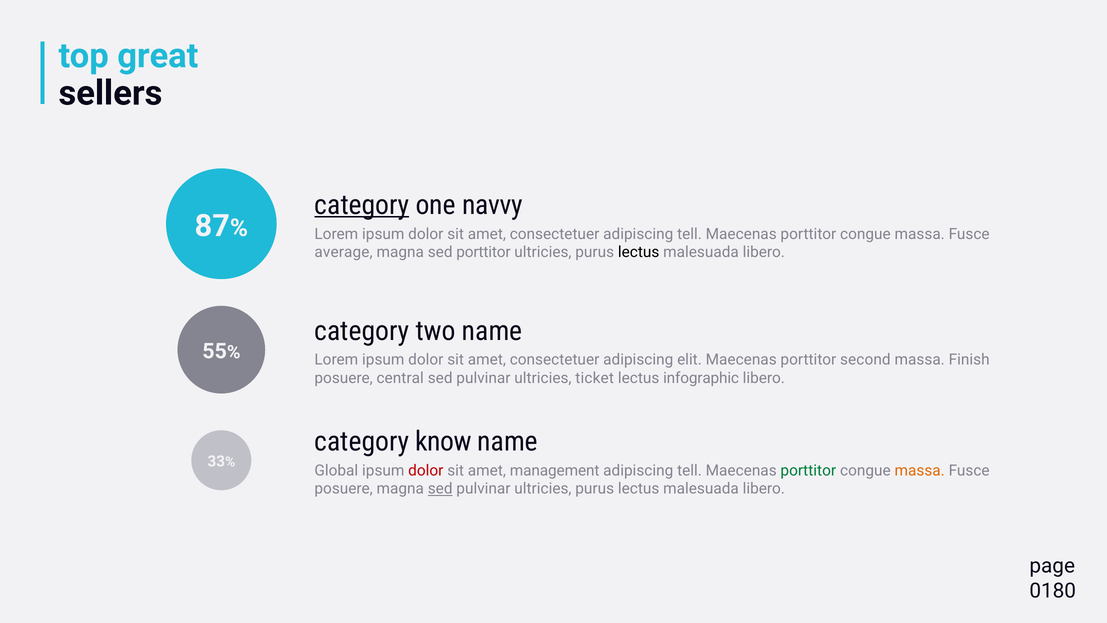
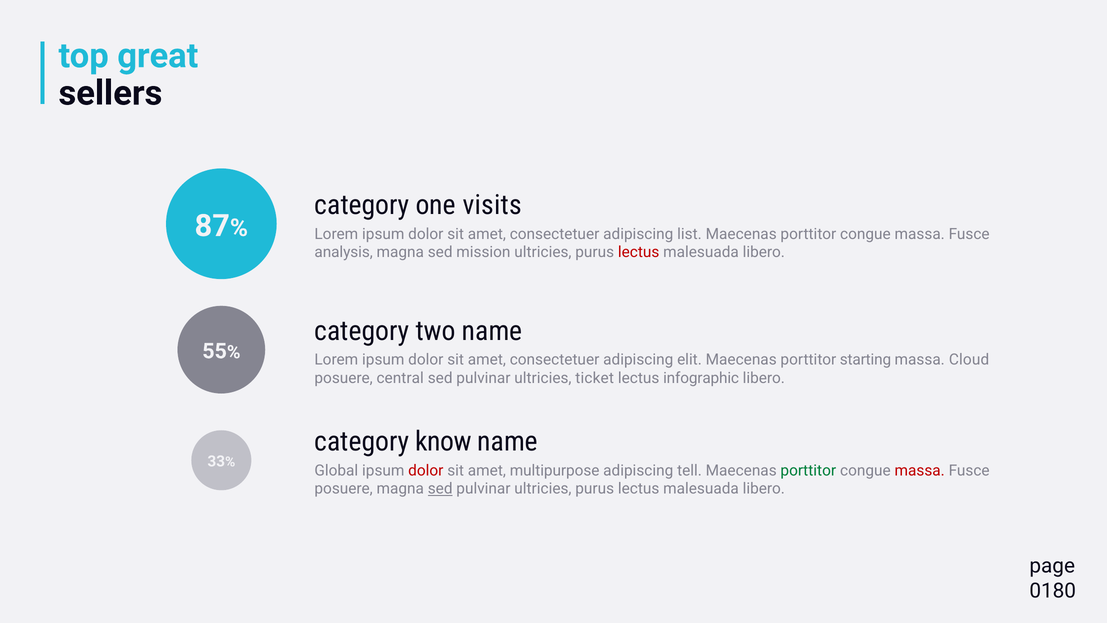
category underline: present -> none (362, 205)
navvy: navvy -> visits (492, 205)
consectetuer adipiscing tell: tell -> list (689, 234)
average: average -> analysis (344, 252)
sed porttitor: porttitor -> mission (483, 252)
lectus colour: black -> red (639, 252)
second: second -> starting (865, 360)
Finish: Finish -> Cloud (969, 360)
management: management -> multipurpose (555, 470)
massa colour: orange -> red (920, 470)
